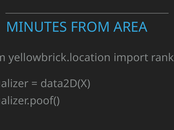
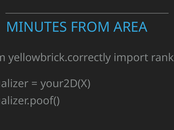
yellowbrick.location: yellowbrick.location -> yellowbrick.correctly (60, 58)
data2D(X: data2D(X -> your2D(X (65, 84)
